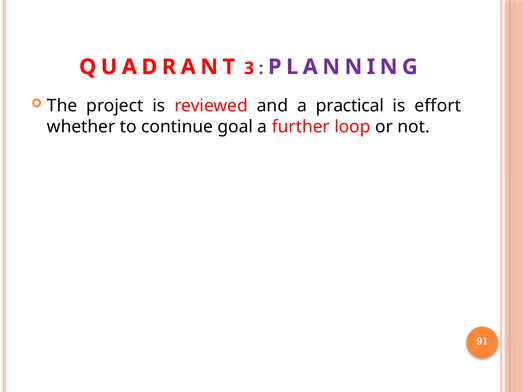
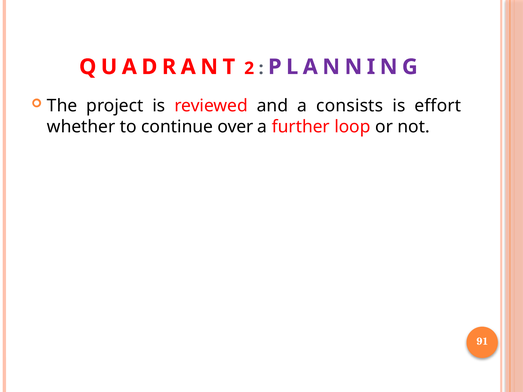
3: 3 -> 2 (249, 68)
practical: practical -> consists (350, 106)
goal: goal -> over (235, 127)
